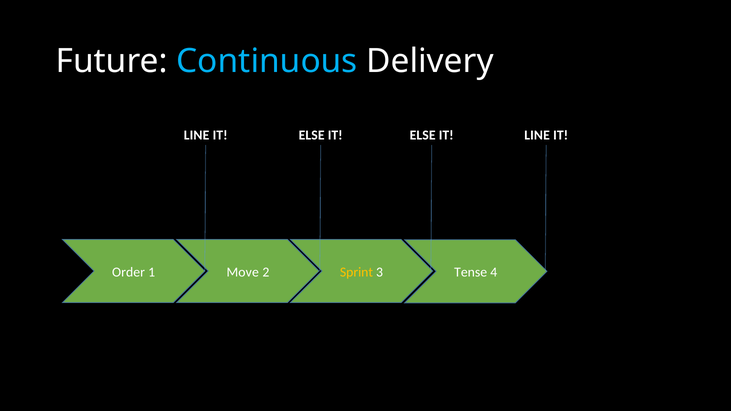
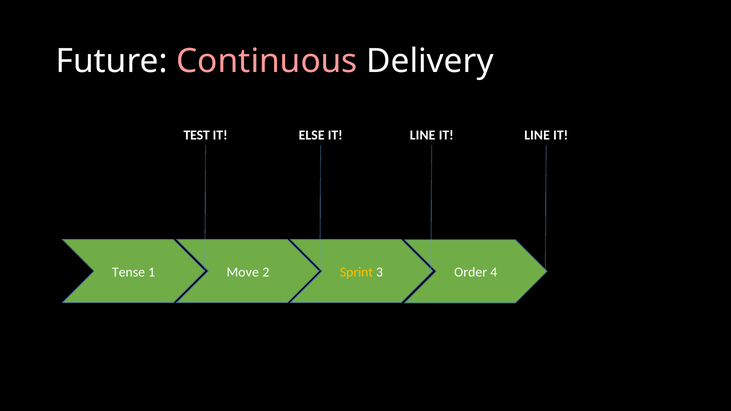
Continuous colour: light blue -> pink (267, 61)
LINE: LINE -> TEST (197, 135)
ELSE: ELSE -> LINE (423, 135)
Order: Order -> Tense (129, 272)
Tense: Tense -> Order (471, 272)
